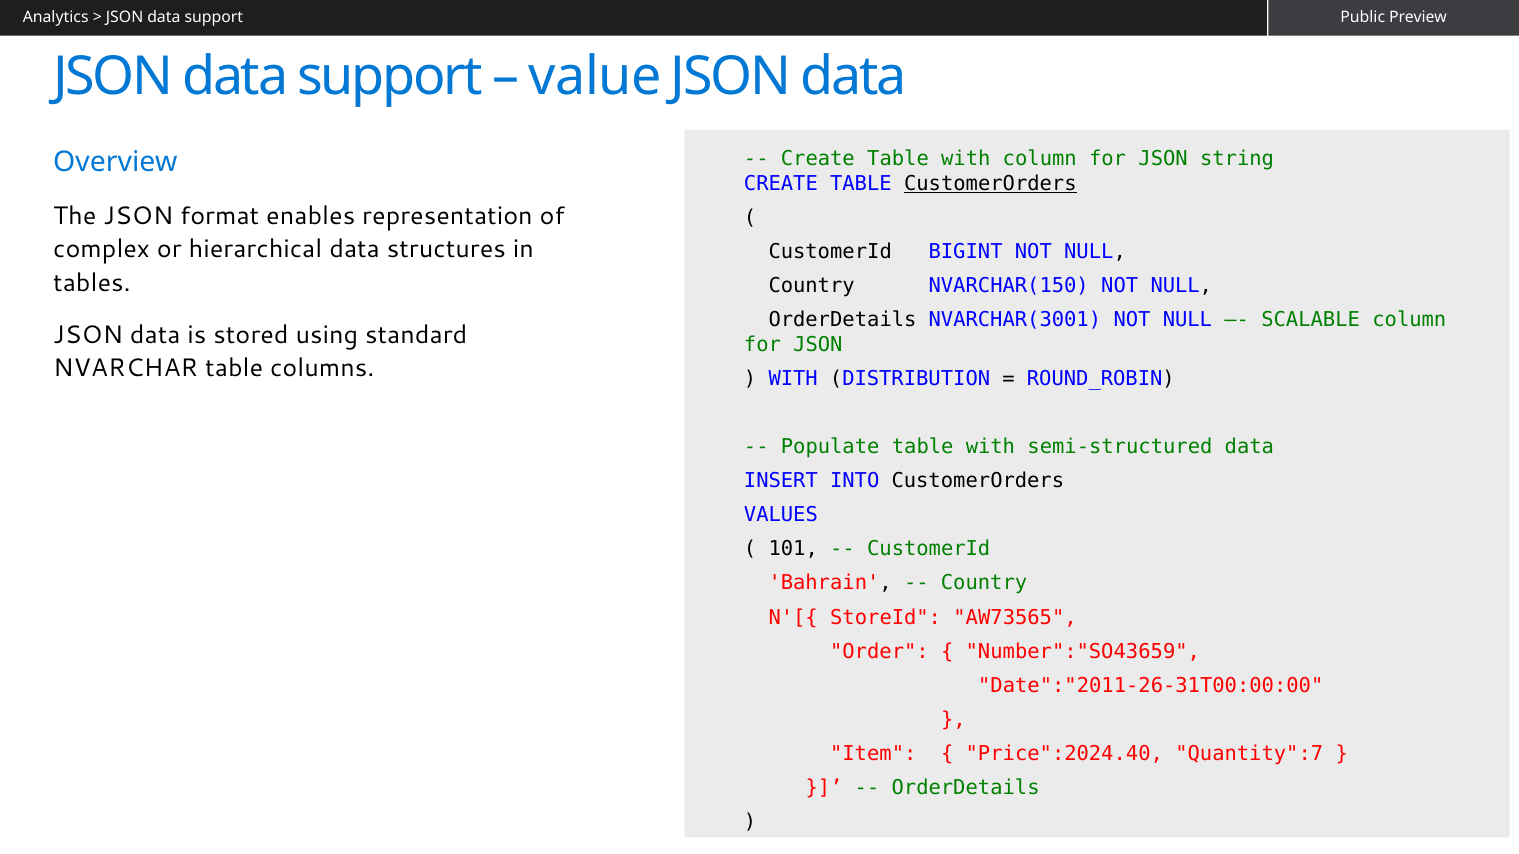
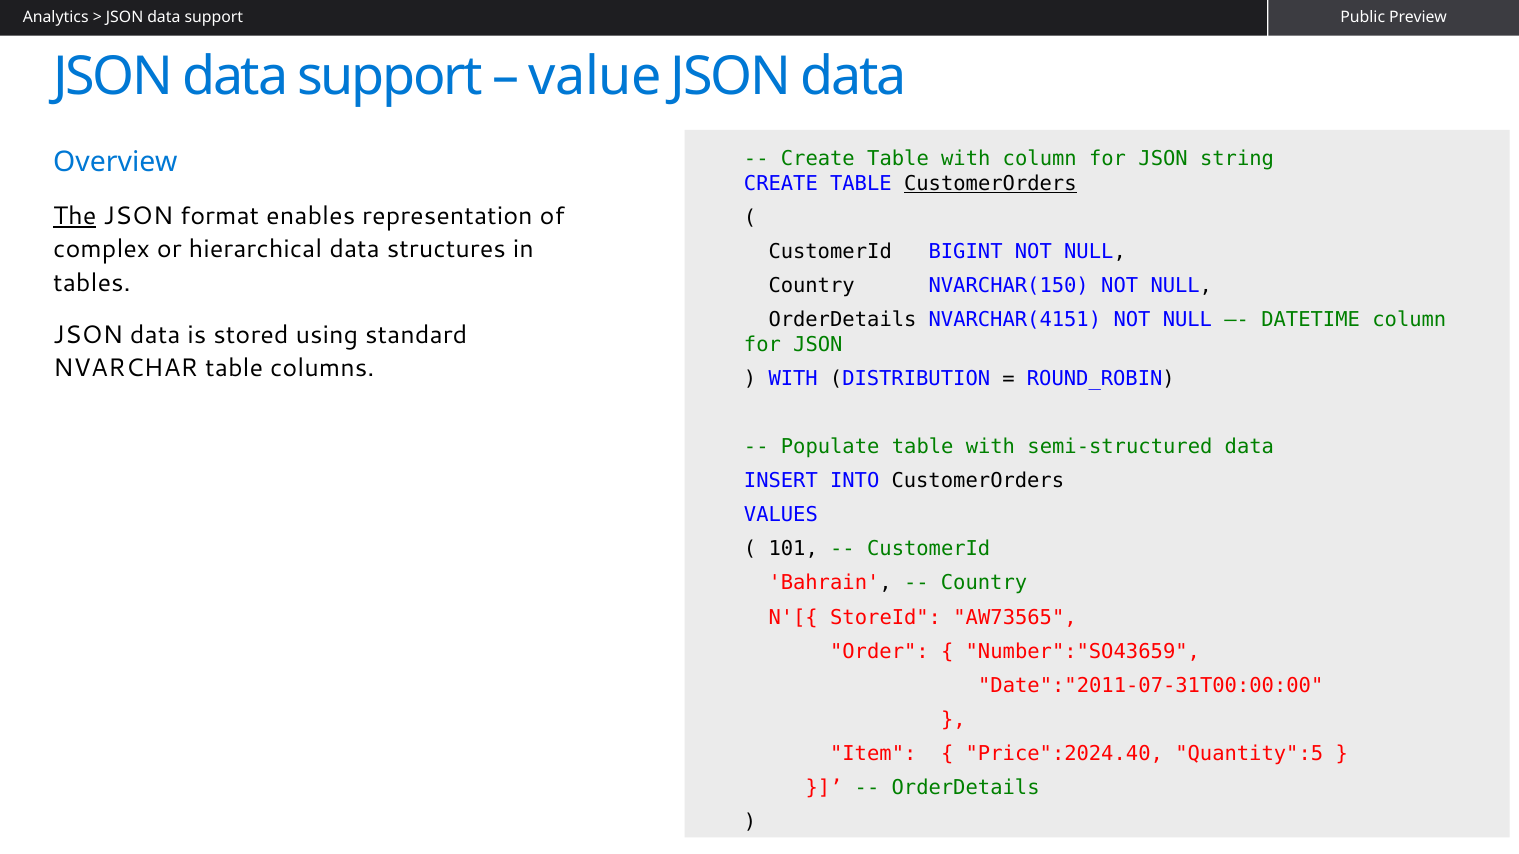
The underline: none -> present (75, 216)
NVARCHAR(3001: NVARCHAR(3001 -> NVARCHAR(4151 (1015, 320)
SCALABLE: SCALABLE -> DATETIME (1311, 320)
Date":"2011-26-31T00:00:00: Date":"2011-26-31T00:00:00 -> Date":"2011-07-31T00:00:00 (1151, 686)
Quantity":7: Quantity":7 -> Quantity":5 (1249, 754)
